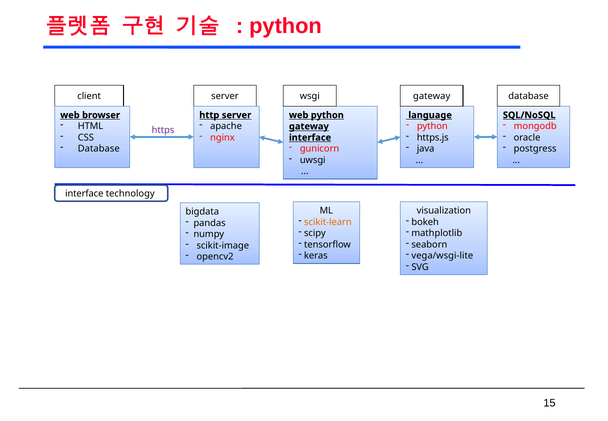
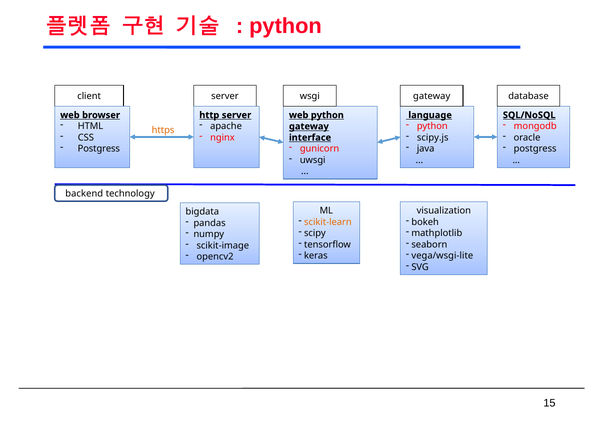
https colour: purple -> orange (163, 130)
https.js: https.js -> scipy.js (433, 138)
Database: Database -> Postgress (99, 149)
interface: interface -> backend (84, 194)
